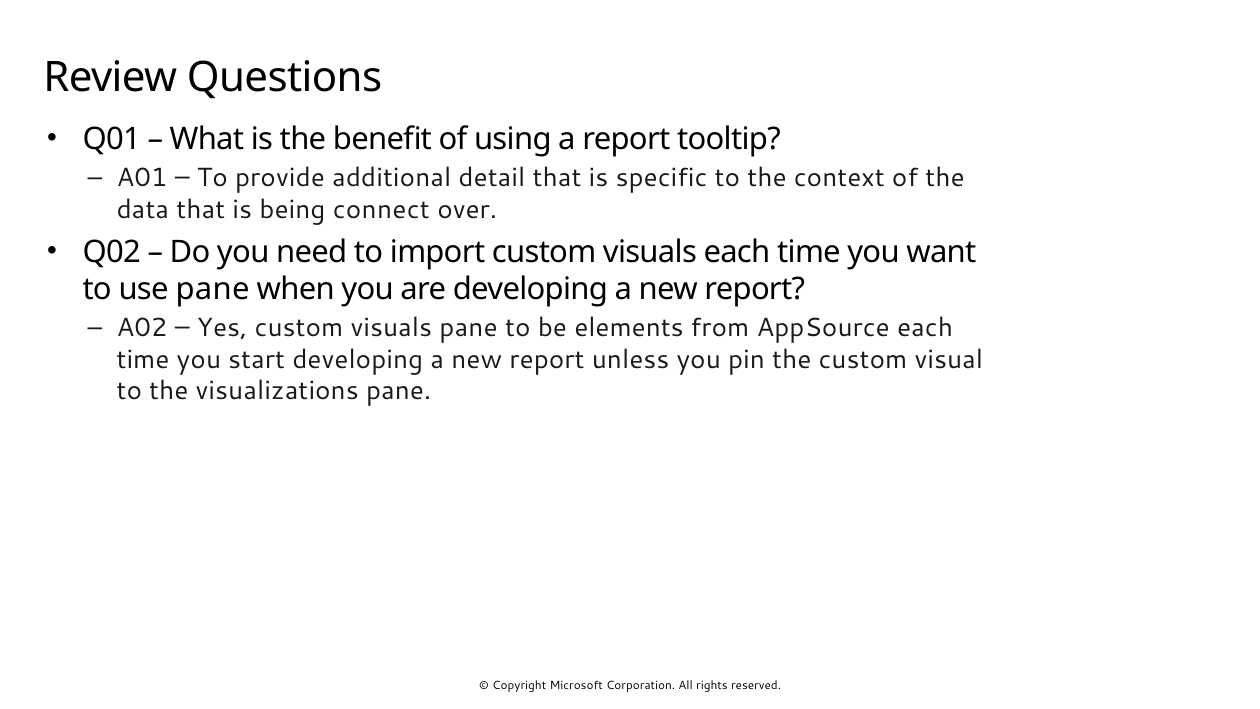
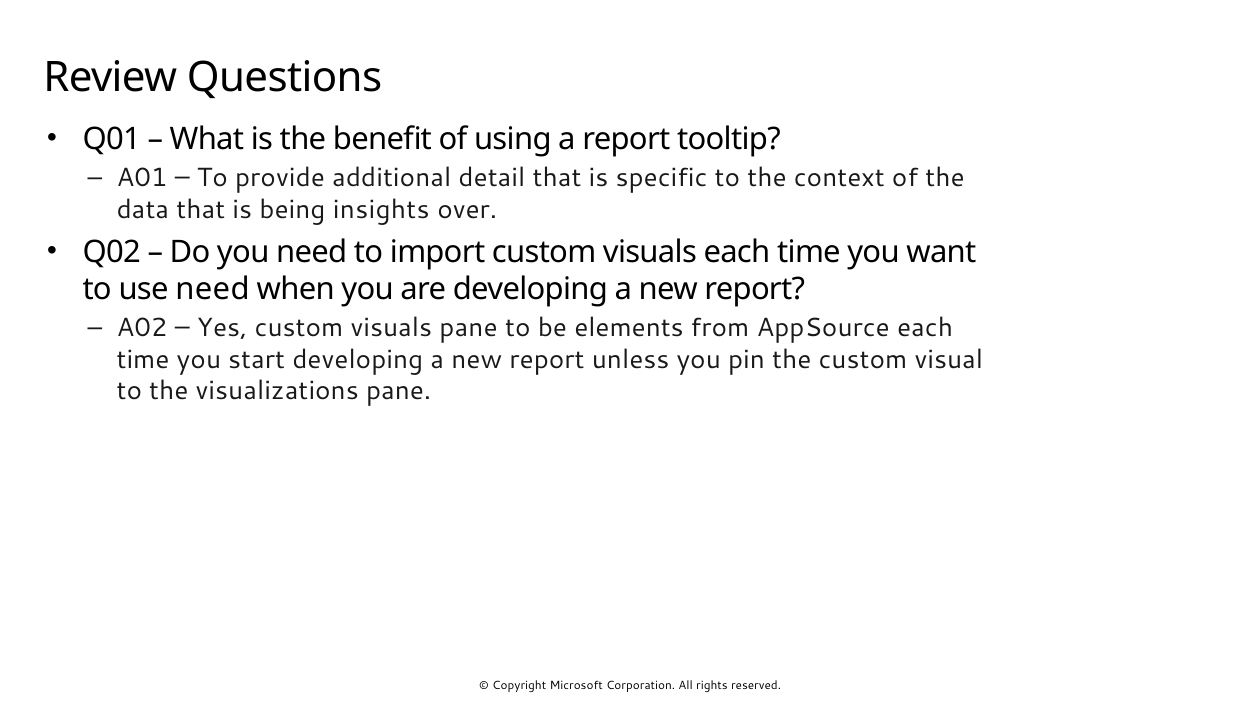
connect: connect -> insights (381, 209)
use pane: pane -> need (213, 289)
